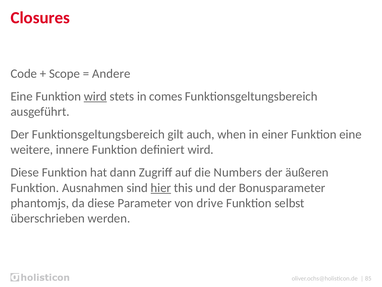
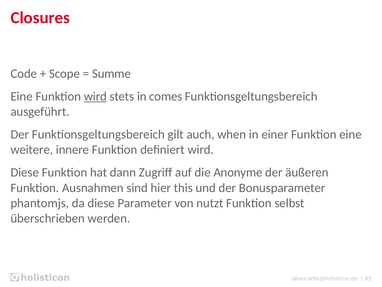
Andere: Andere -> Summe (111, 74)
Numbers: Numbers -> Anonyme (238, 172)
hier underline: present -> none (161, 188)
drive: drive -> nutzt (210, 203)
